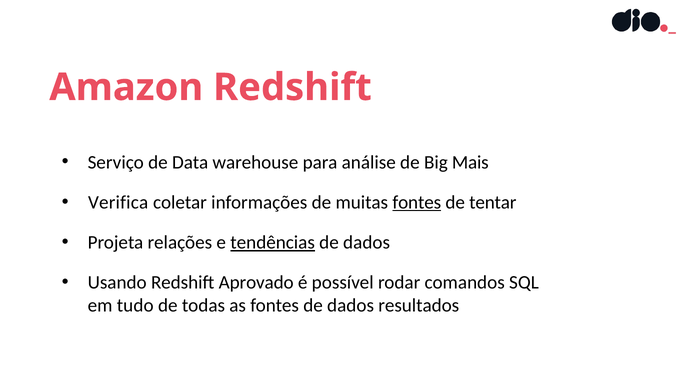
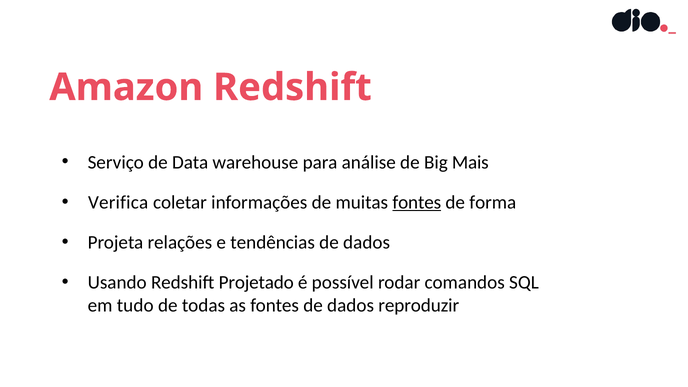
tentar: tentar -> forma (493, 202)
tendências underline: present -> none (273, 243)
Aprovado: Aprovado -> Projetado (256, 283)
resultados: resultados -> reproduzir (419, 306)
